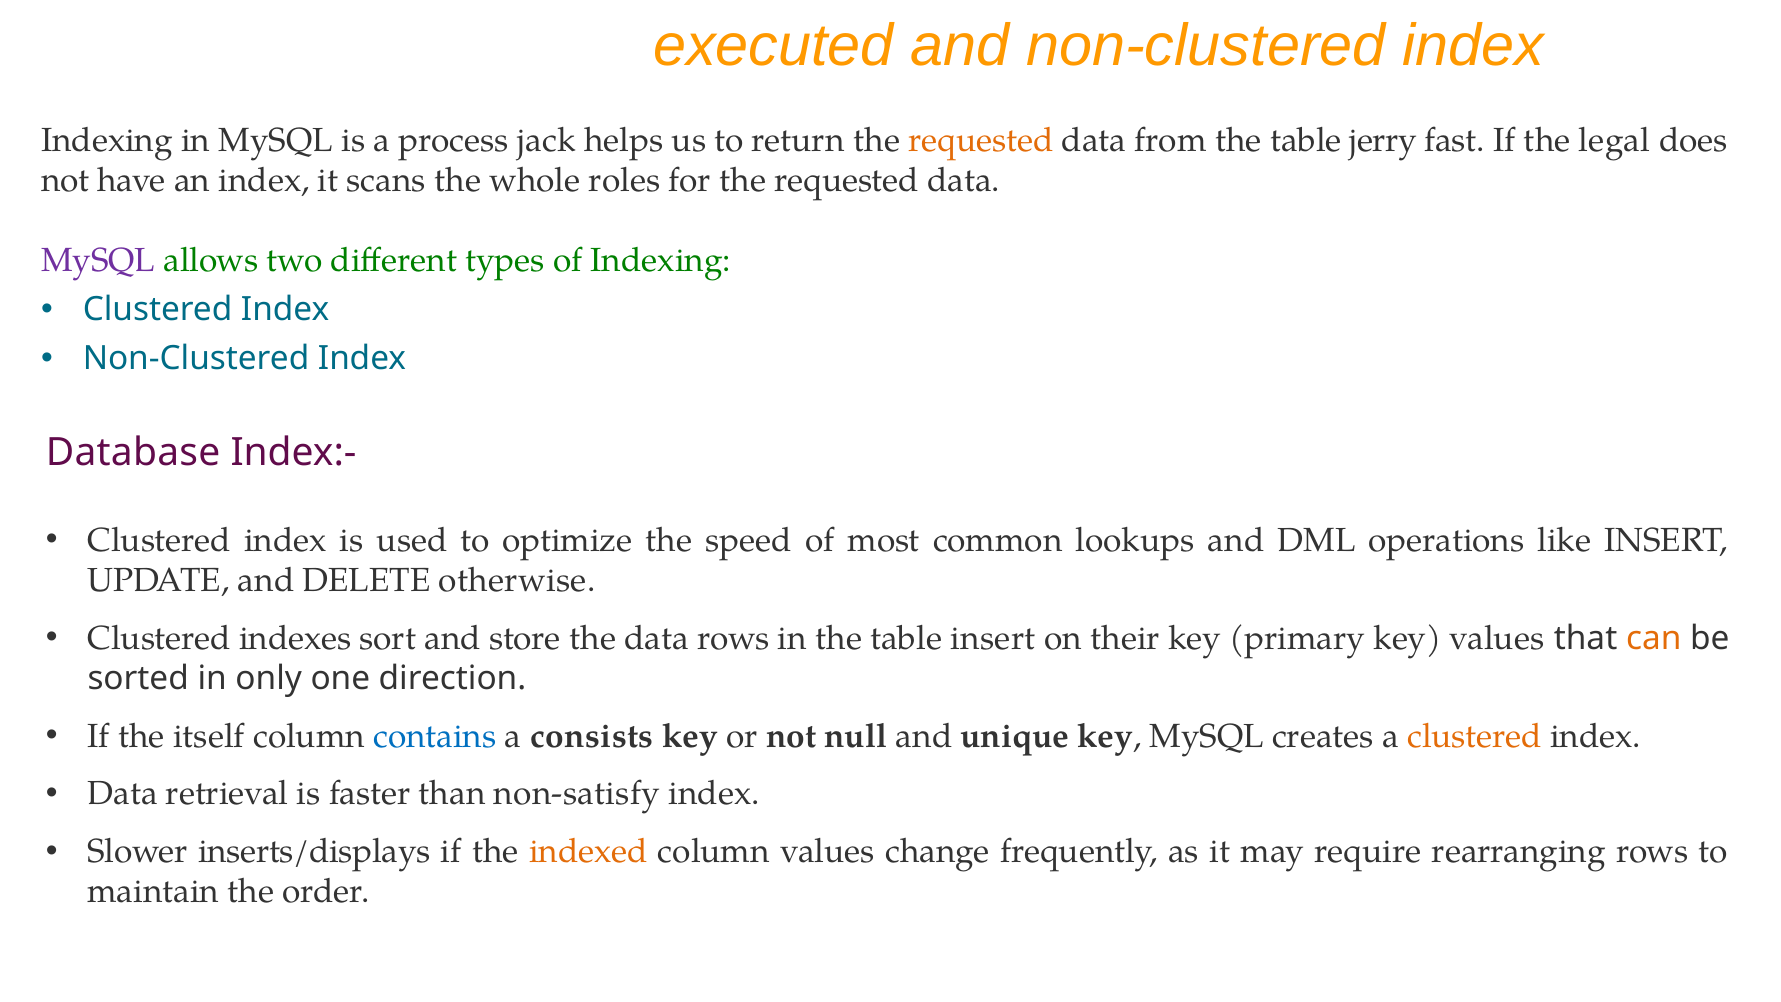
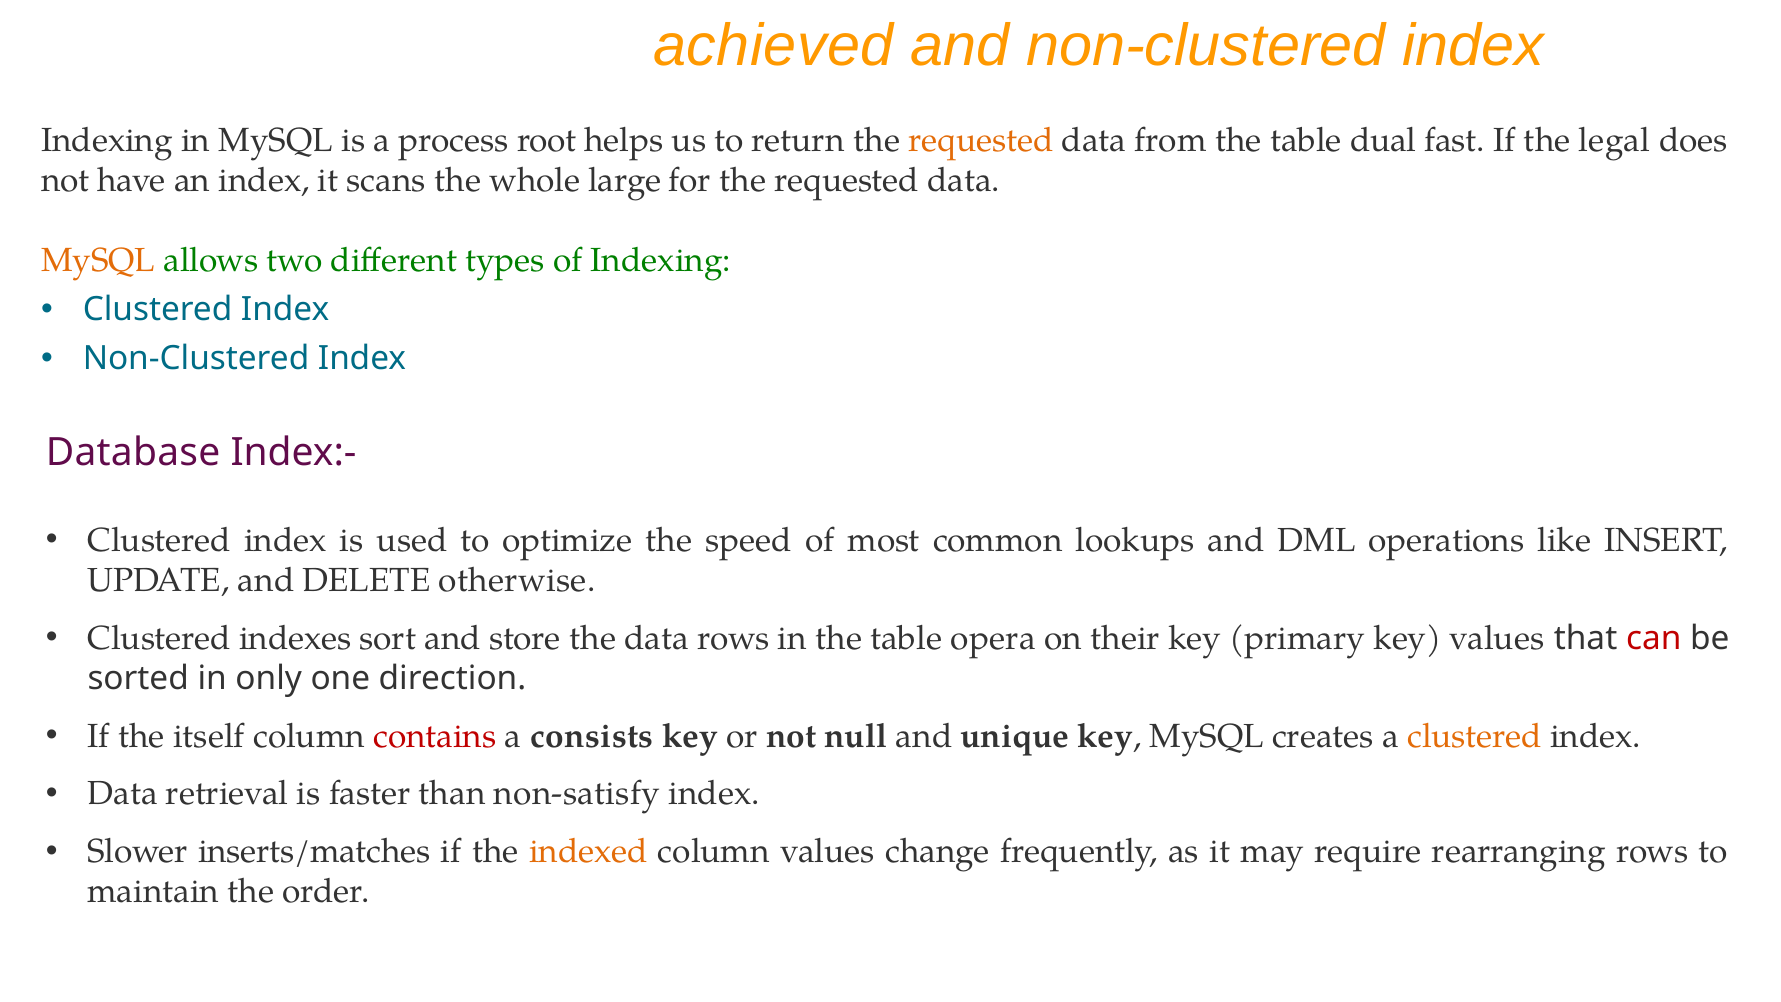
executed: executed -> achieved (773, 46)
jack: jack -> root (547, 141)
jerry: jerry -> dual (1383, 141)
roles: roles -> large (625, 181)
MySQL colour: purple -> orange (98, 261)
table insert: insert -> opera (993, 638)
can colour: orange -> red (1654, 638)
contains colour: blue -> red (435, 736)
inserts/displays: inserts/displays -> inserts/matches (314, 852)
